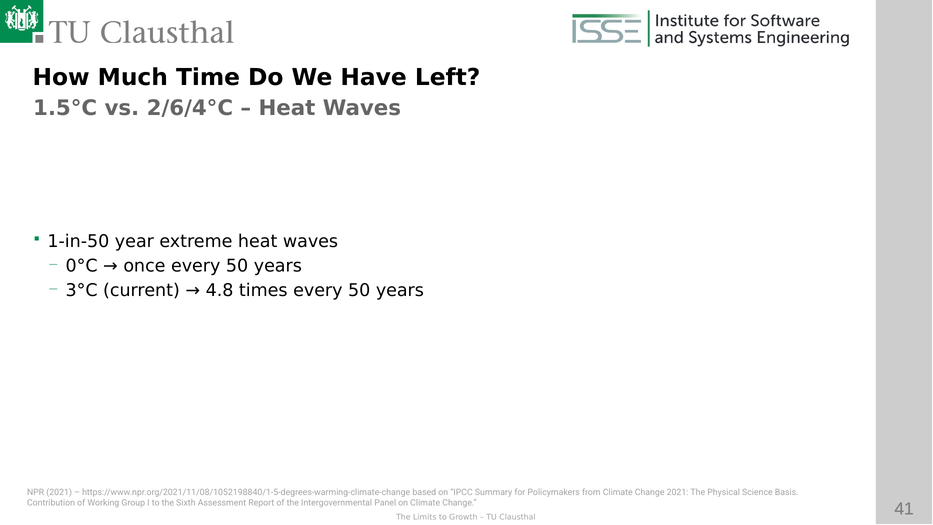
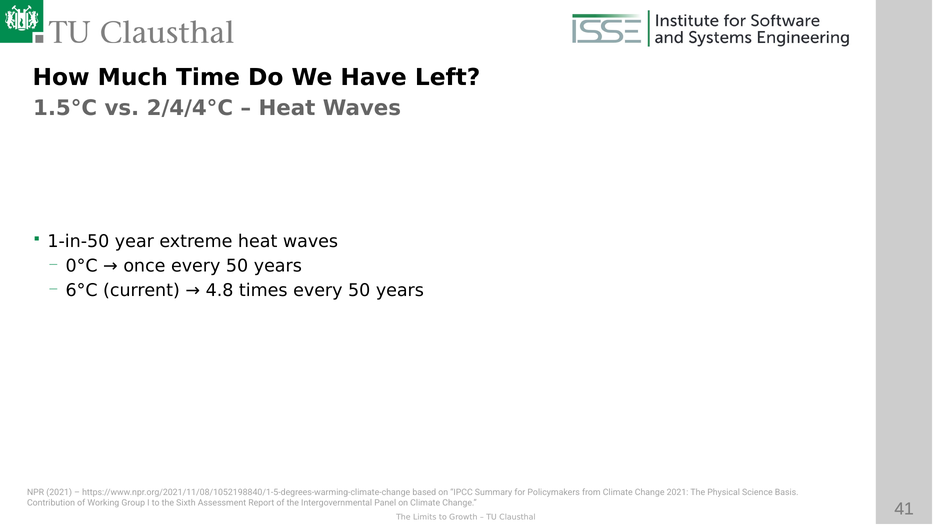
2/6/4°C: 2/6/4°C -> 2/4/4°C (190, 108)
3°C: 3°C -> 6°C (82, 291)
